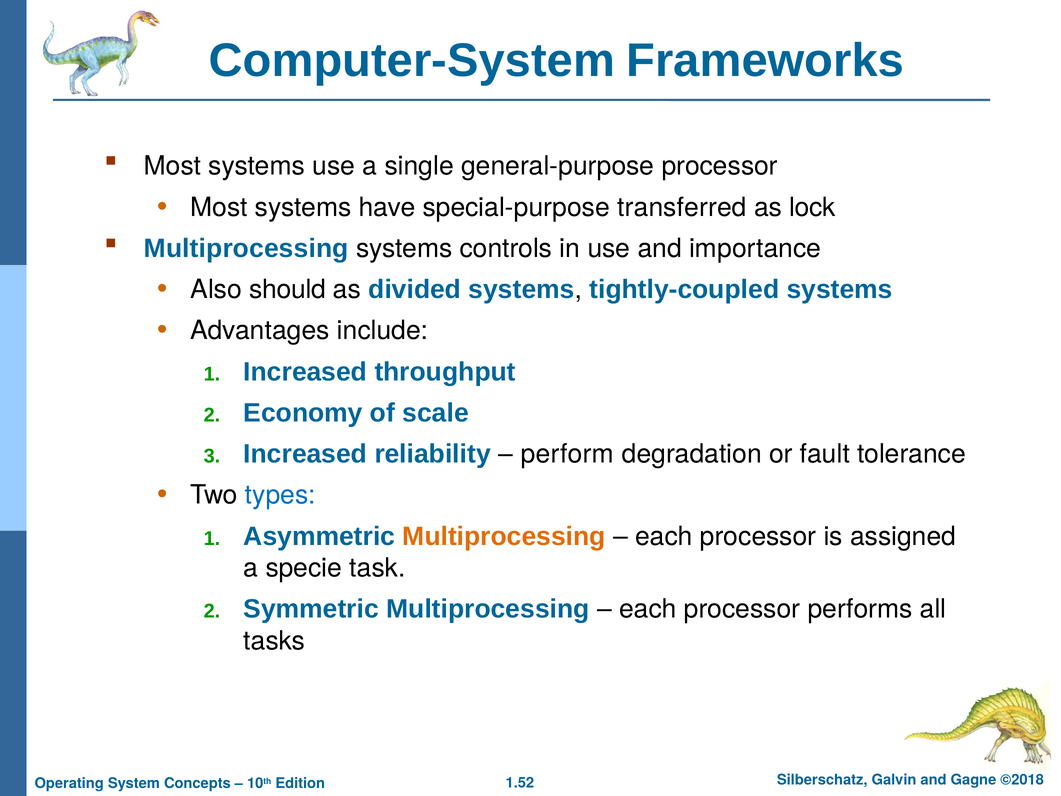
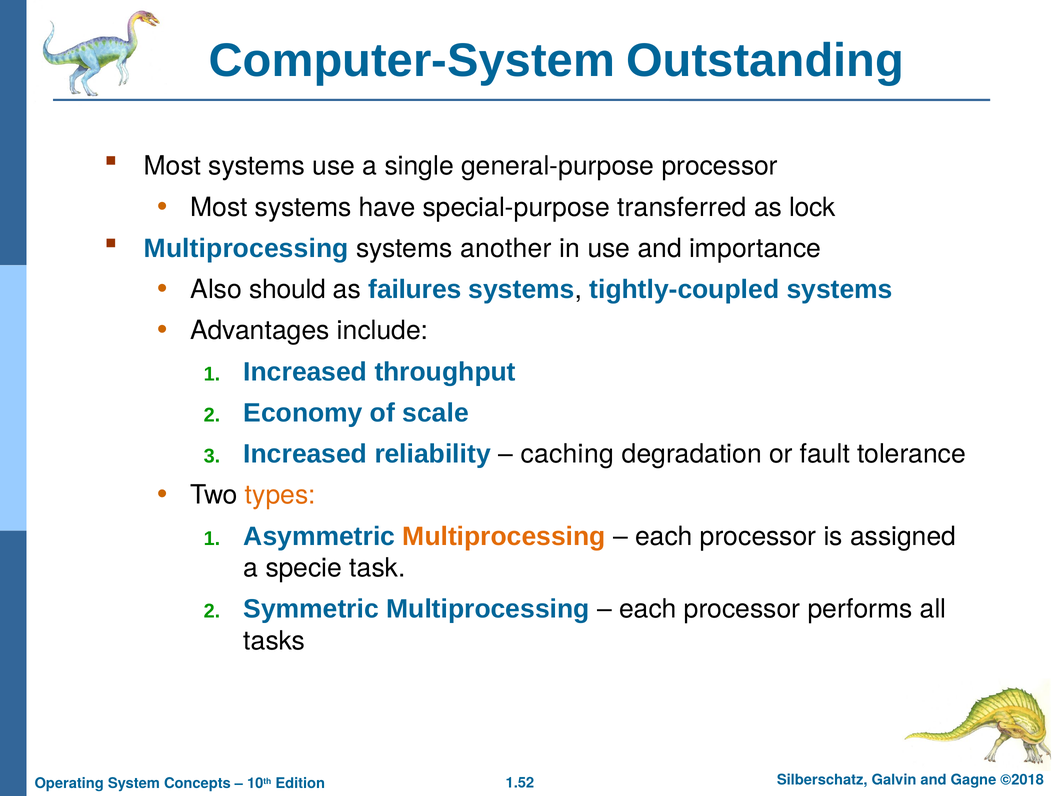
Frameworks: Frameworks -> Outstanding (765, 61)
controls: controls -> another (506, 248)
divided: divided -> failures (415, 289)
perform: perform -> caching (567, 454)
types colour: blue -> orange (280, 495)
